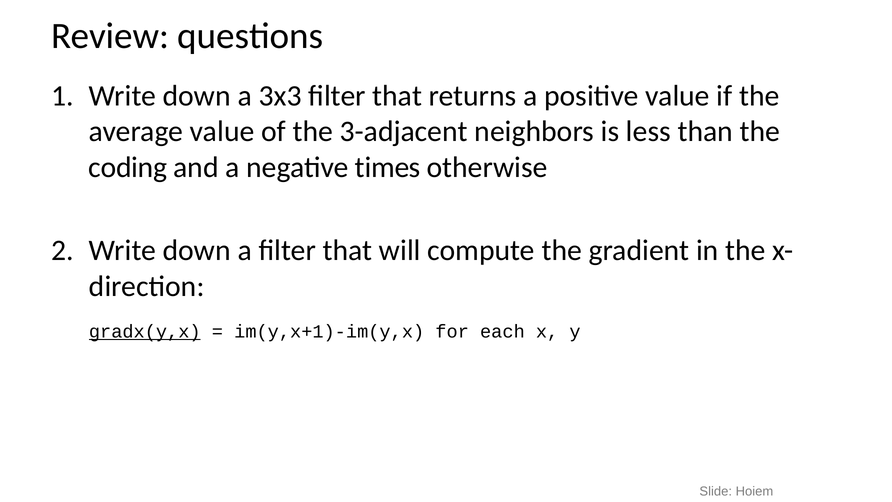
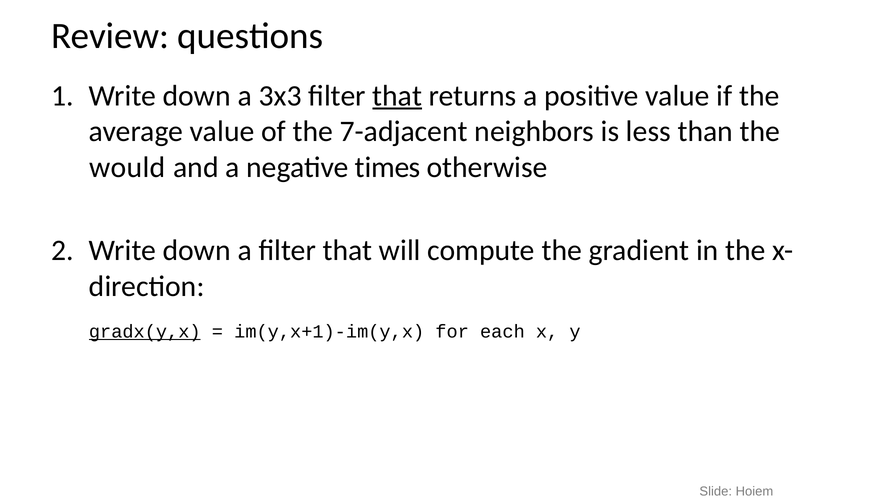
that underline: none -> present (397, 96)
3-adjacent: 3-adjacent -> 7-adjacent (404, 131)
coding: coding -> would (127, 167)
